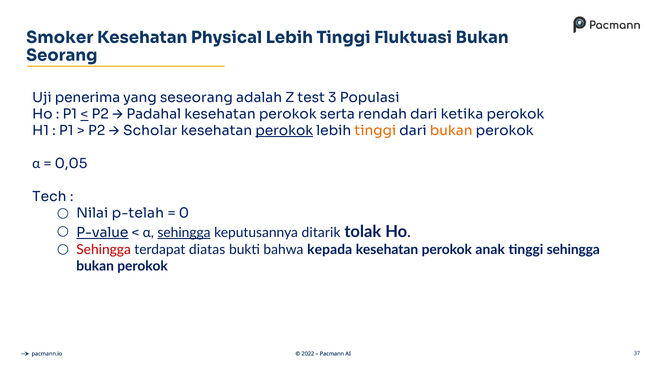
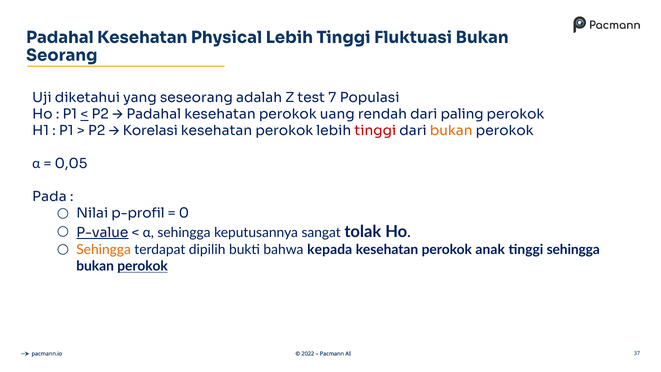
Smoker: Smoker -> Padahal (60, 37)
penerima: penerima -> diketahui (87, 98)
3: 3 -> 7 (332, 98)
serta: serta -> uang (337, 114)
ketika: ketika -> paling (462, 114)
Scholar: Scholar -> Korelasi (150, 131)
perokok underline: present -> none (284, 131)
tinggi colour: orange -> red (375, 131)
Tech: Tech -> Pada (49, 197)
p-telah: p-telah -> p-profil (138, 213)
sehingga underline: present -> none (184, 233)
ditarik: ditarik -> sangat (321, 233)
Sehingga colour: red -> orange (104, 250)
diatas: diatas -> dipilih (207, 250)
perokok underline: none -> present (143, 266)
